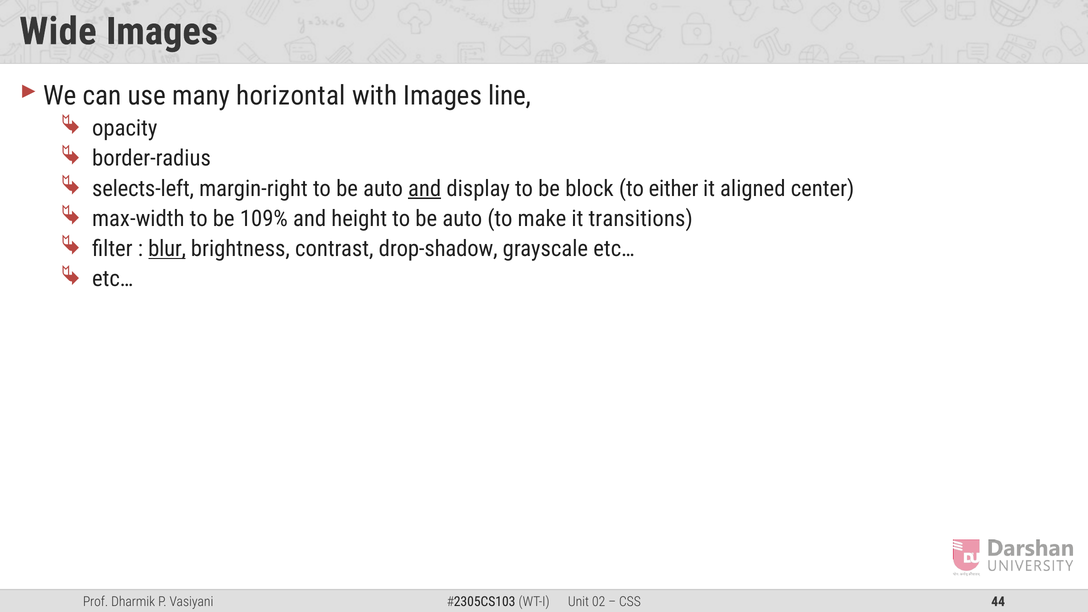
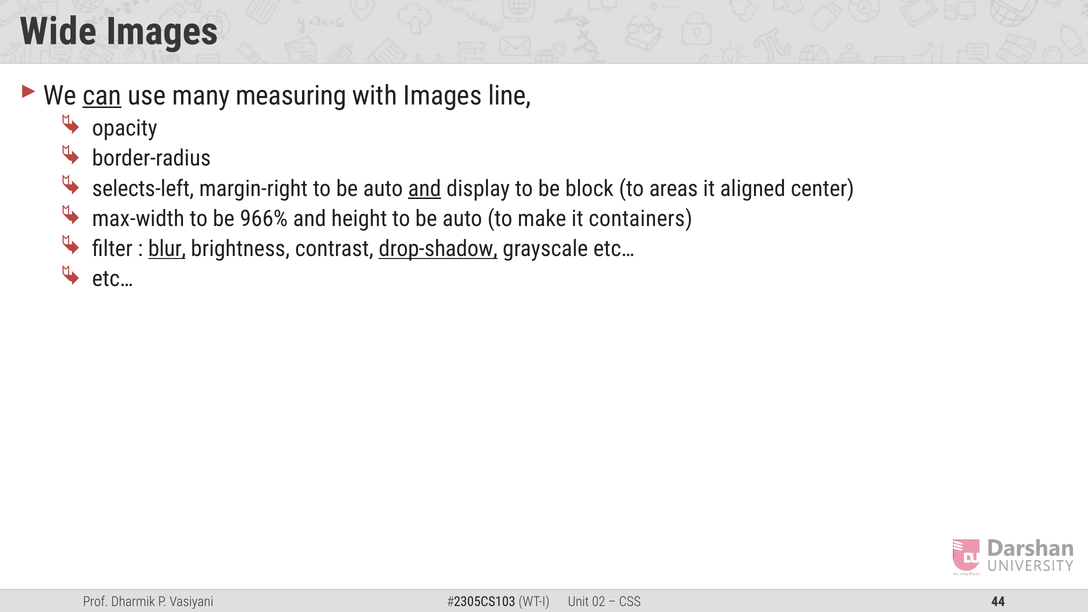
can underline: none -> present (102, 96)
horizontal: horizontal -> measuring (291, 96)
either: either -> areas (674, 189)
109%: 109% -> 966% (264, 219)
transitions: transitions -> containers (641, 219)
drop-shadow underline: none -> present (438, 249)
